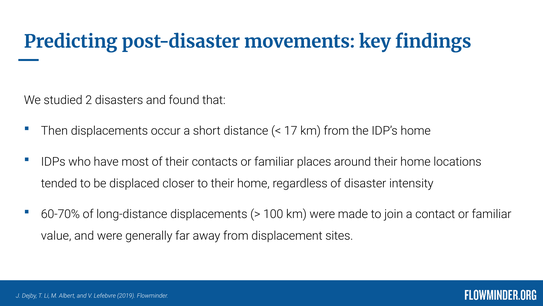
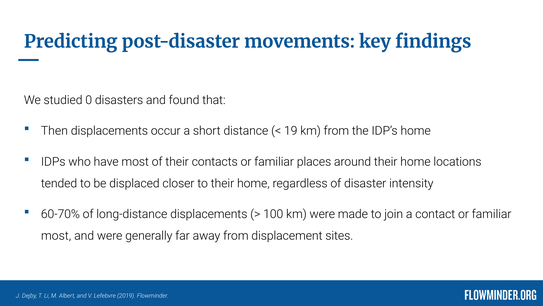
2: 2 -> 0 (89, 100)
17: 17 -> 19 (291, 131)
value: value -> most (56, 236)
